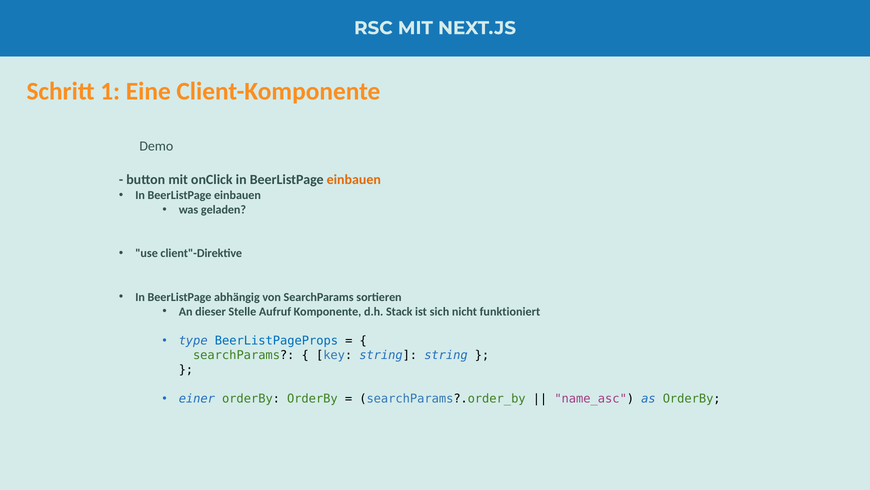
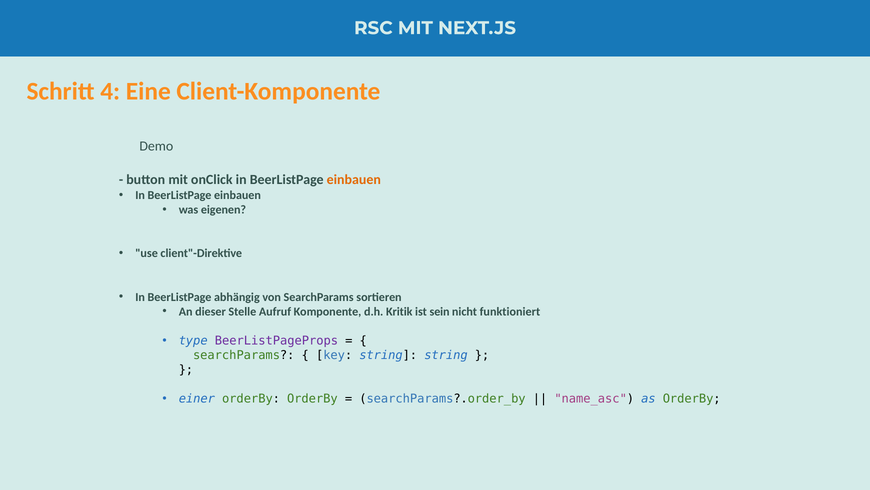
1: 1 -> 4 (110, 91)
geladen: geladen -> eigenen (223, 210)
Stack: Stack -> Kritik (399, 311)
sich: sich -> sein (440, 311)
BeerListPageProps colour: blue -> purple (276, 340)
